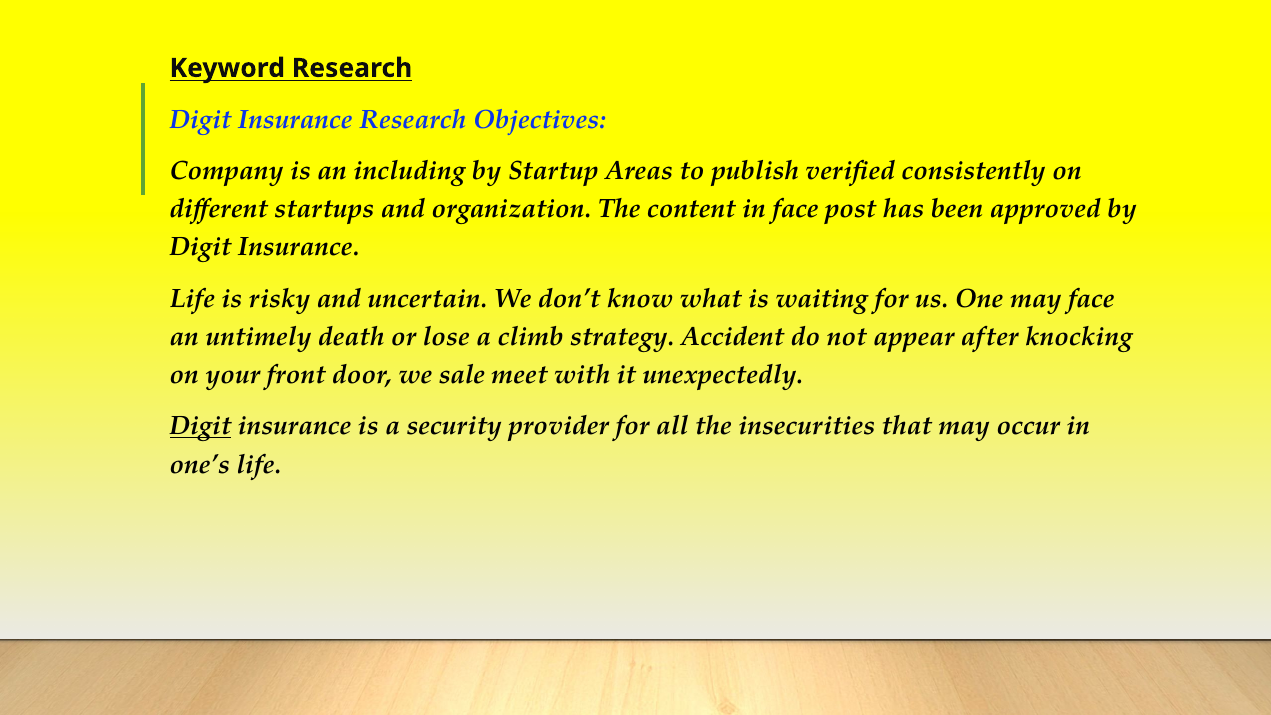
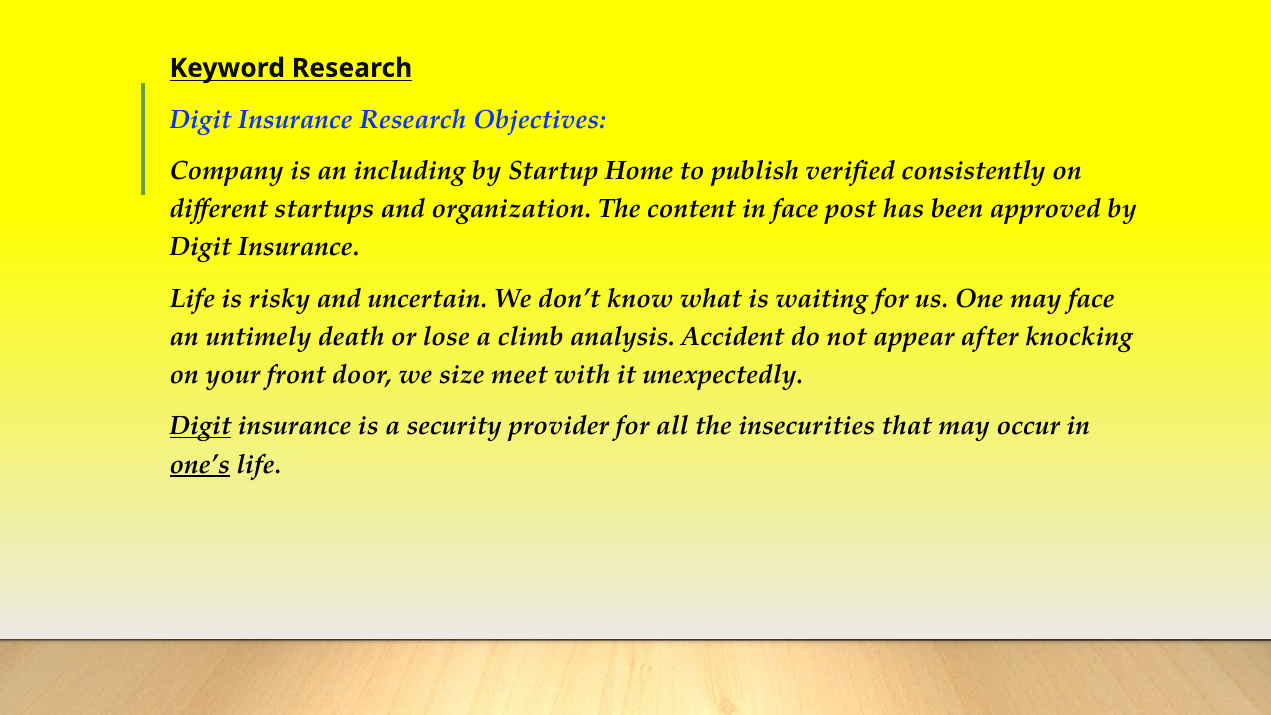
Areas: Areas -> Home (639, 171)
strategy: strategy -> analysis (622, 337)
sale: sale -> size (462, 375)
one’s underline: none -> present (200, 464)
